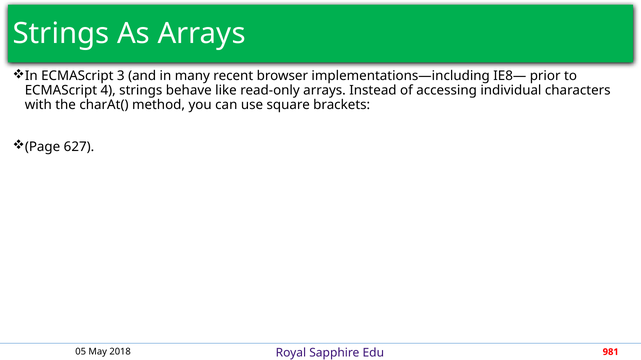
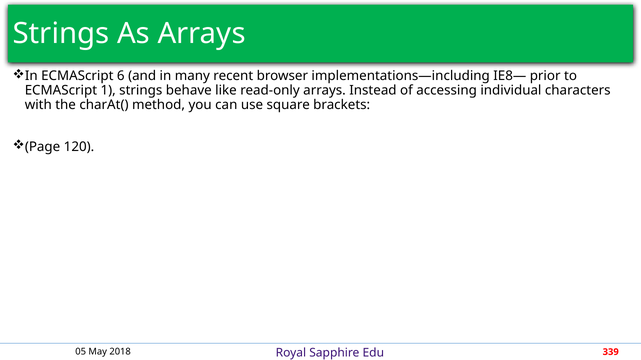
3: 3 -> 6 (121, 76)
4: 4 -> 1 (108, 91)
627: 627 -> 120 (79, 147)
981: 981 -> 339 (611, 352)
